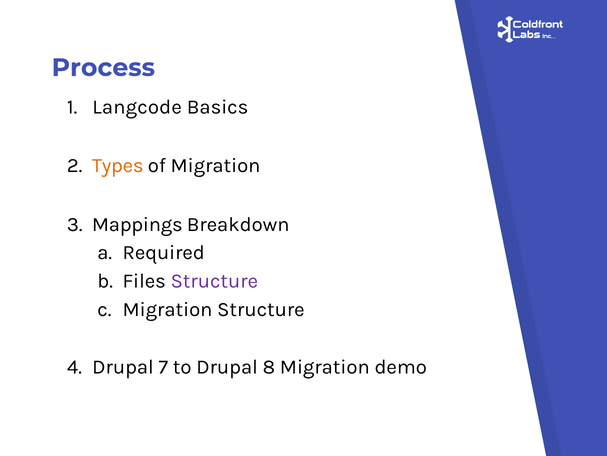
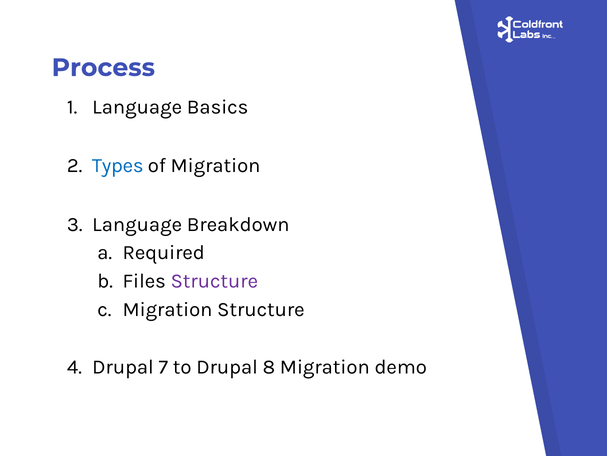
Langcode: Langcode -> Language (137, 107)
Types colour: orange -> blue (118, 165)
Mappings: Mappings -> Language (137, 224)
